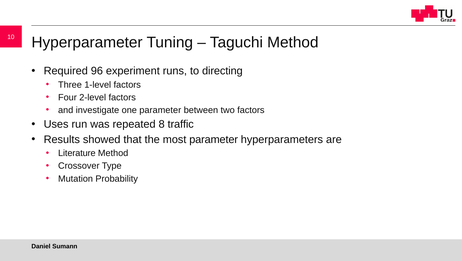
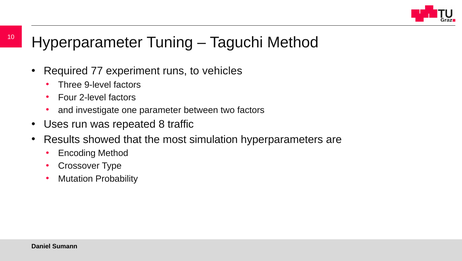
96: 96 -> 77 (97, 71)
directing: directing -> vehicles (222, 71)
1-level: 1-level -> 9-level (98, 85)
most parameter: parameter -> simulation (214, 140)
Literature: Literature -> Encoding (77, 153)
